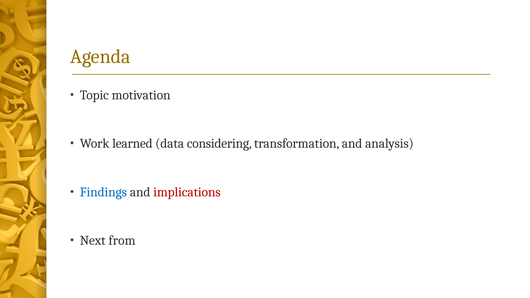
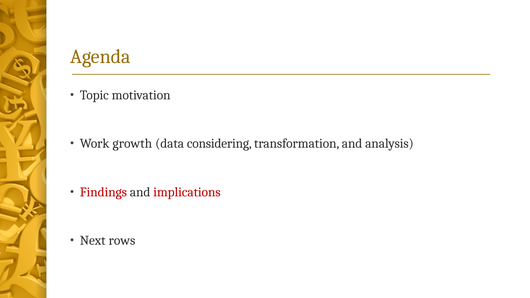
learned: learned -> growth (132, 144)
Findings colour: blue -> red (103, 192)
from: from -> rows (122, 241)
